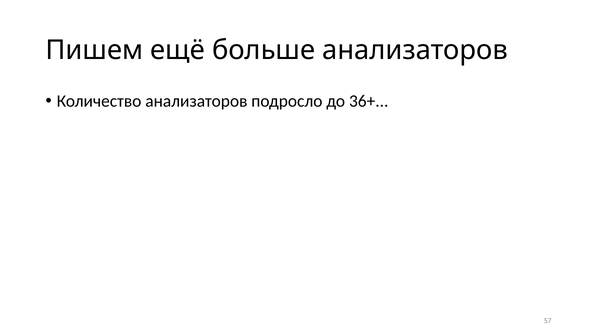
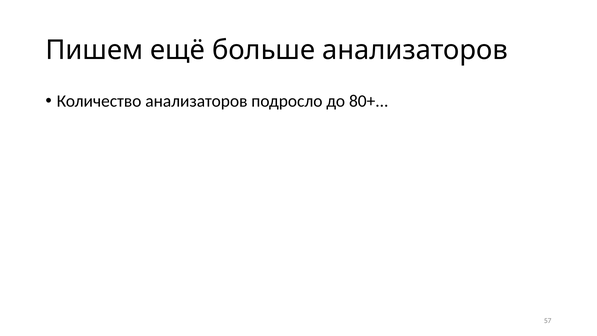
36+: 36+ -> 80+ (369, 101)
